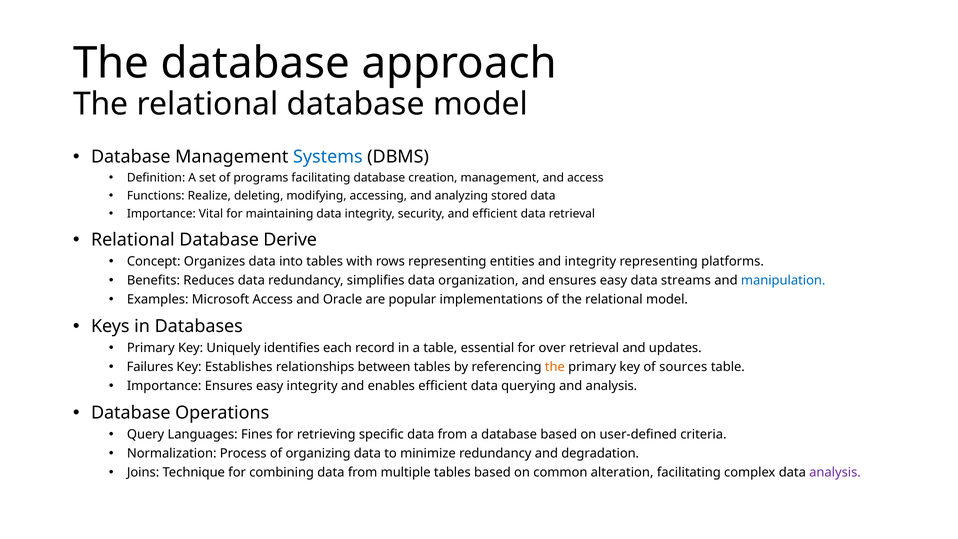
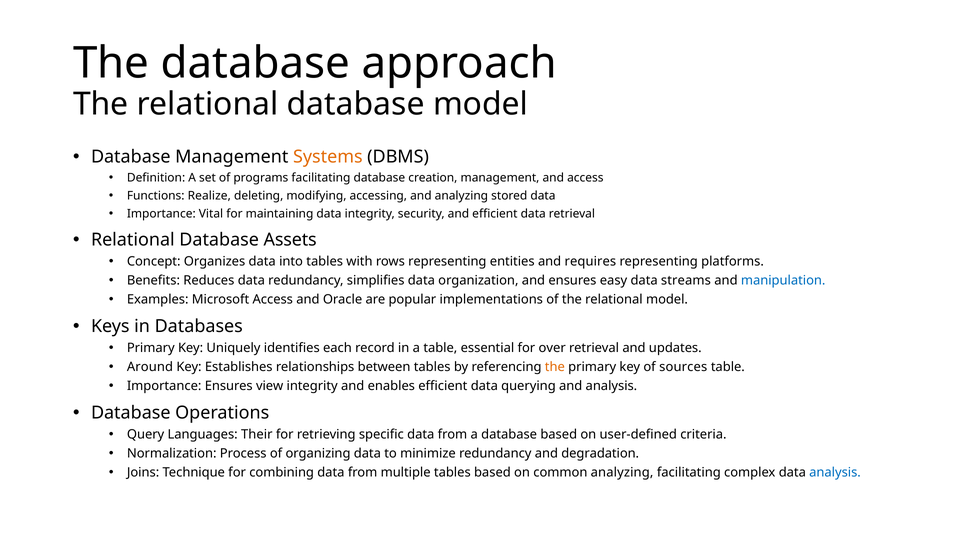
Systems colour: blue -> orange (328, 157)
Derive: Derive -> Assets (290, 240)
and integrity: integrity -> requires (590, 261)
Failures: Failures -> Around (150, 367)
Importance Ensures easy: easy -> view (270, 386)
Fines: Fines -> Their (257, 434)
common alteration: alteration -> analyzing (622, 472)
analysis colour: purple -> blue (835, 472)
